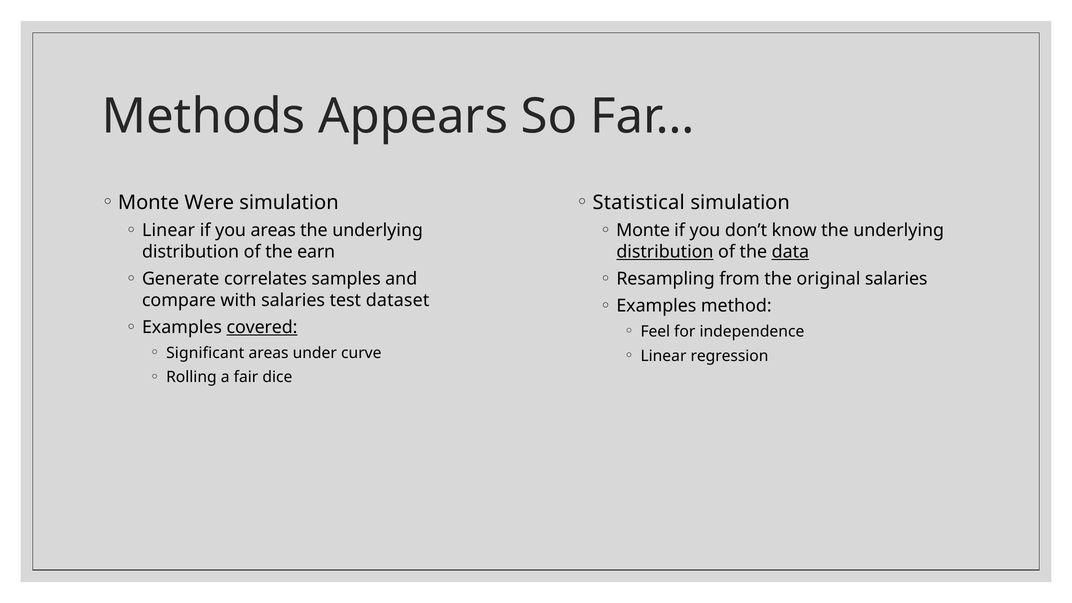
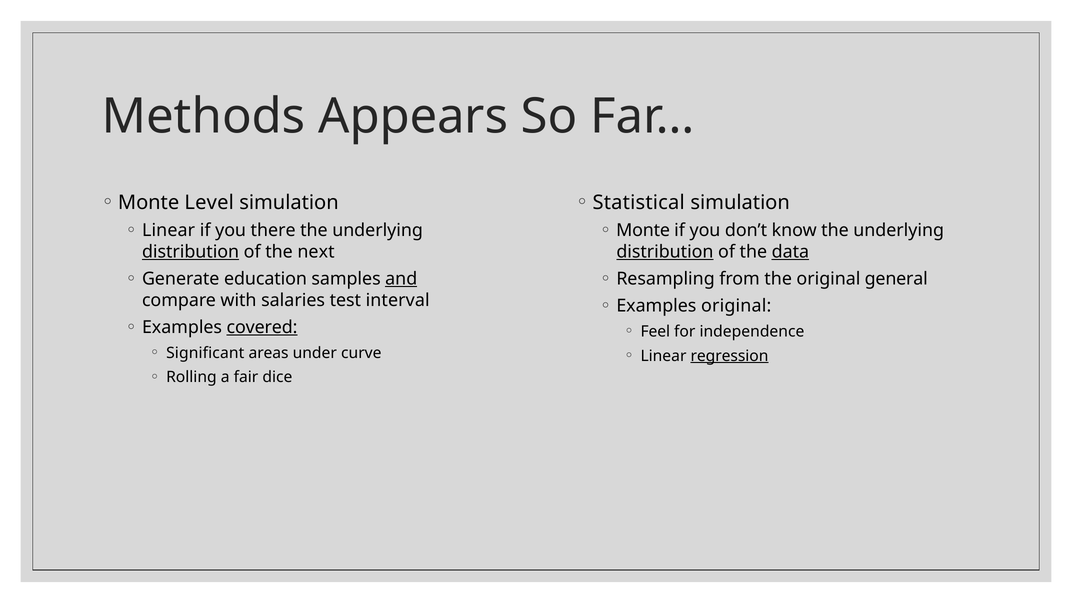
Were: Were -> Level (209, 202)
you areas: areas -> there (273, 231)
distribution underline: none -> present (191, 252)
earn: earn -> next (316, 252)
correlates: correlates -> education (266, 279)
and underline: none -> present (401, 279)
original salaries: salaries -> general (896, 279)
dataset: dataset -> interval (398, 300)
Examples method: method -> original (736, 306)
regression underline: none -> present (730, 356)
